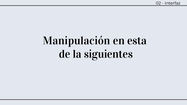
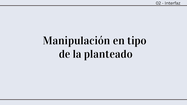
esta: esta -> tipo (137, 41)
siguientes: siguientes -> planteado (108, 54)
